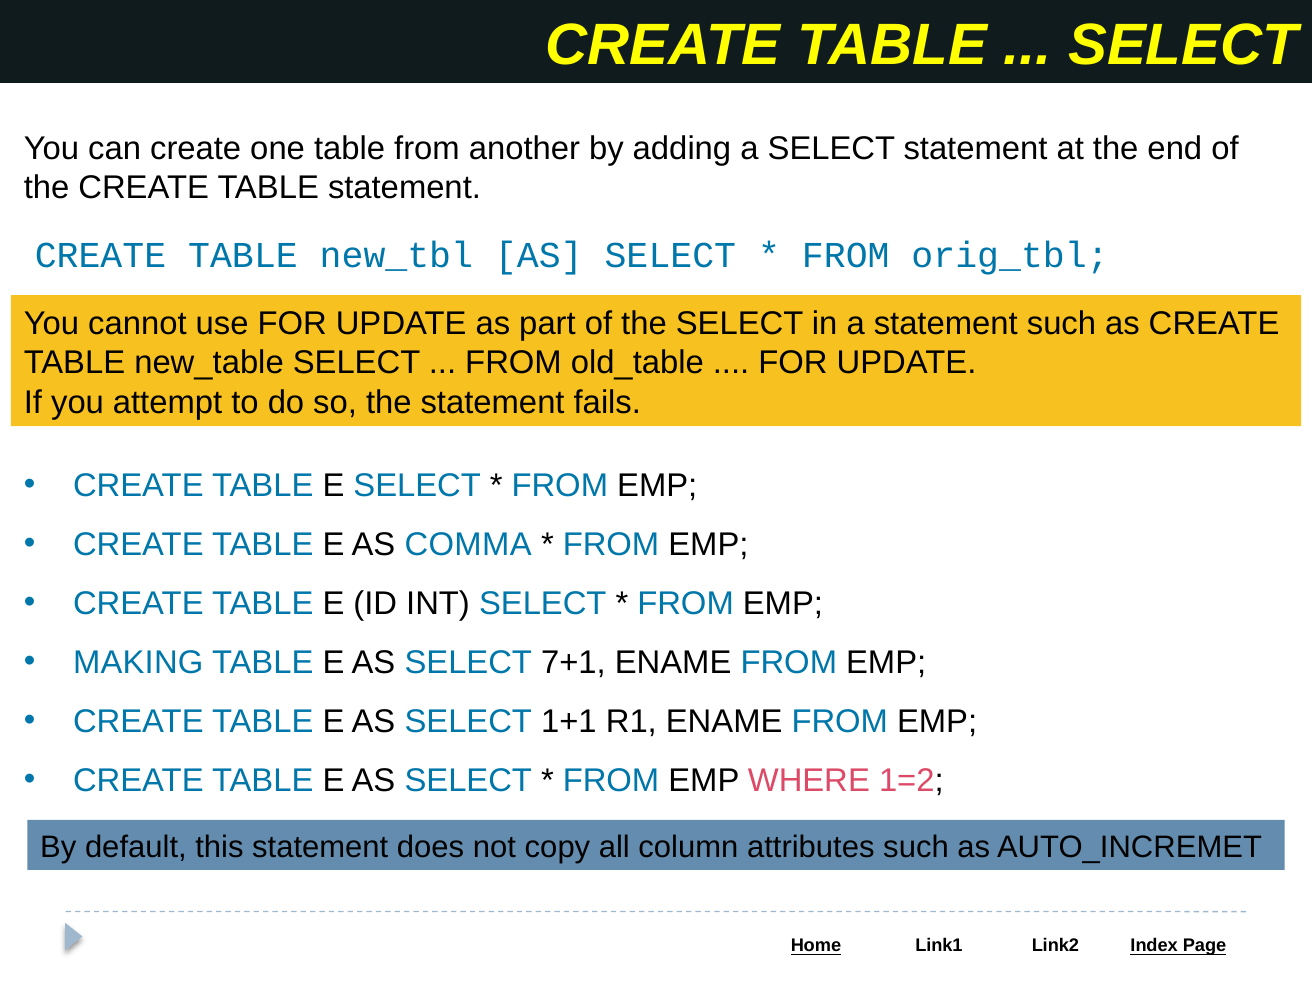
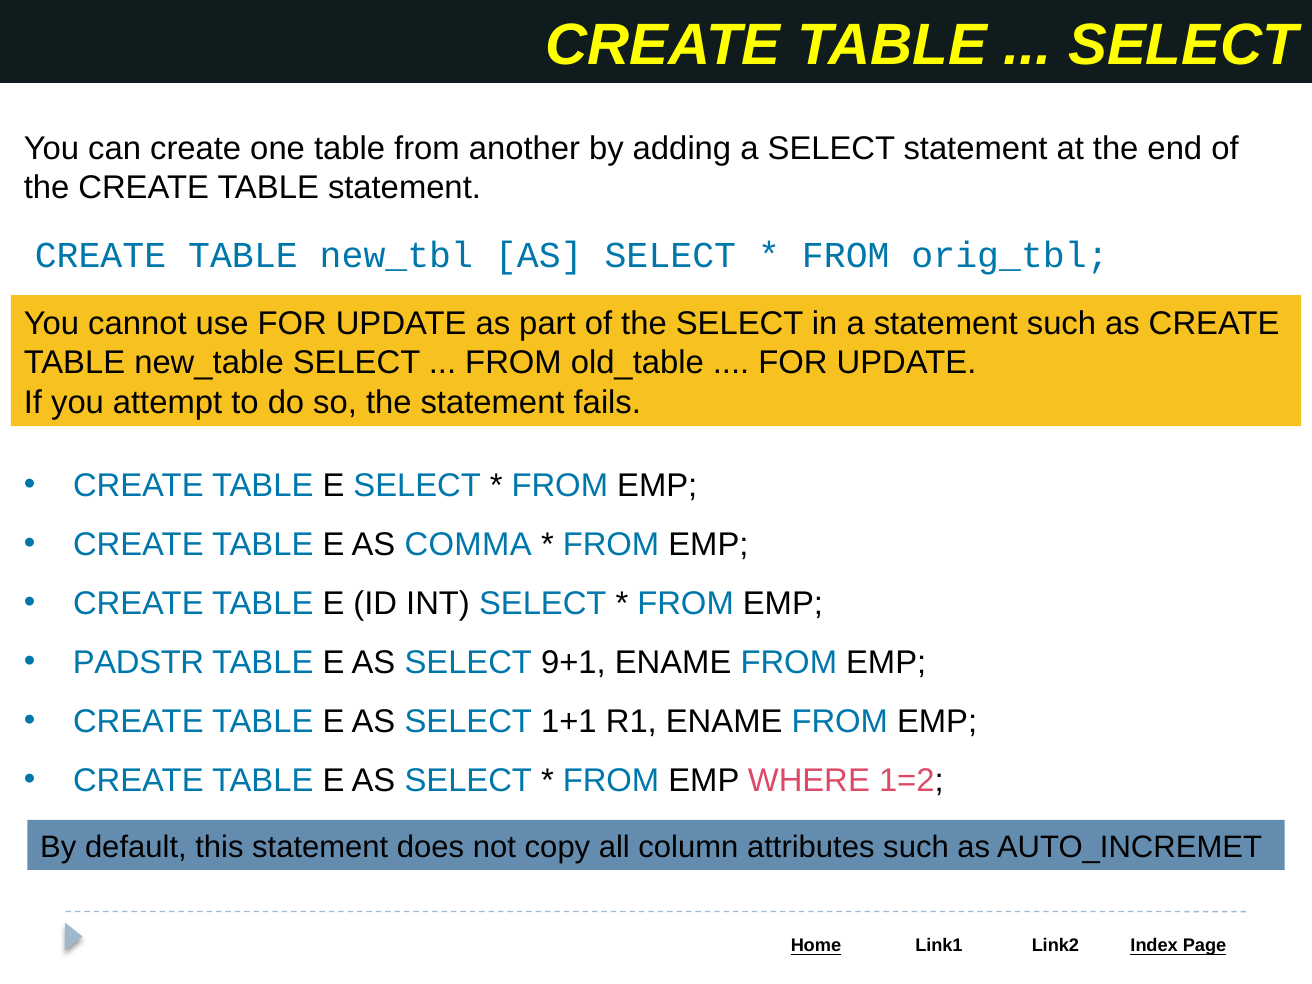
MAKING: MAKING -> PADSTR (139, 663)
7+1: 7+1 -> 9+1 (573, 663)
